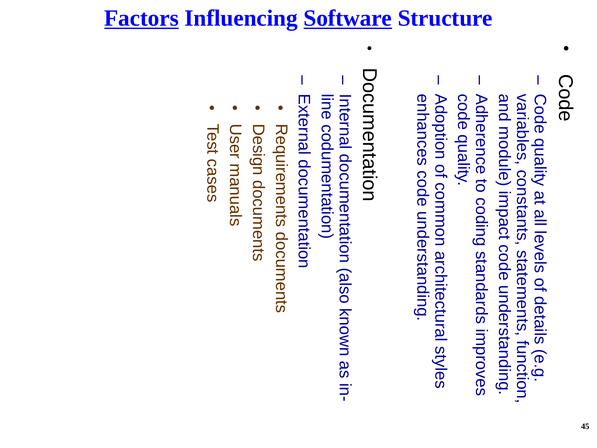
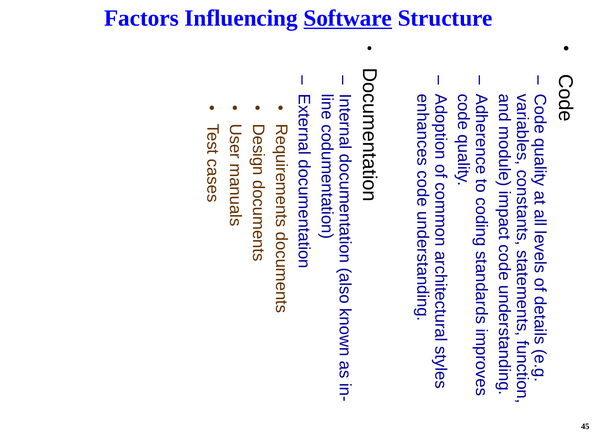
Factors underline: present -> none (141, 18)
